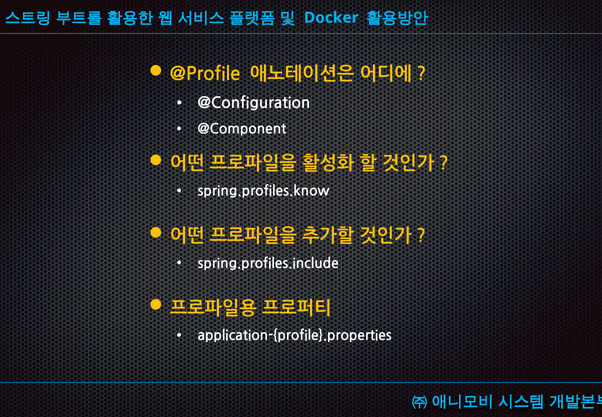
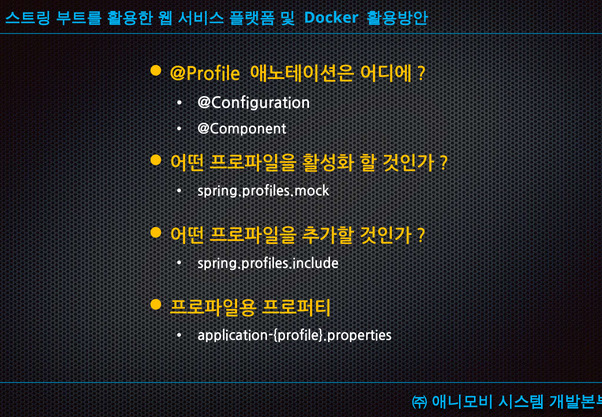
spring.profiles.know: spring.profiles.know -> spring.profiles.mock (263, 191)
